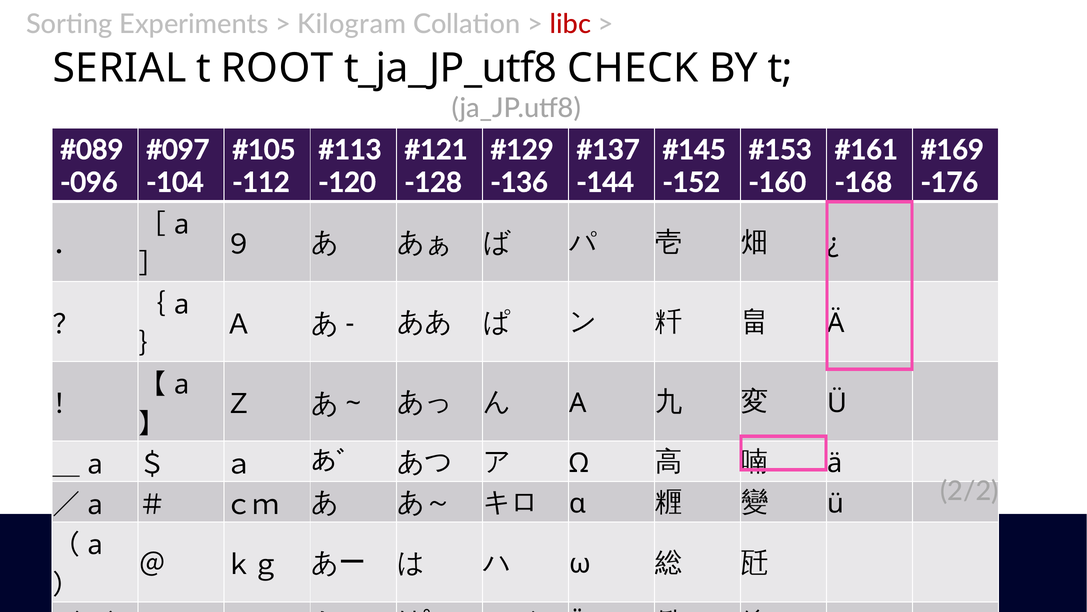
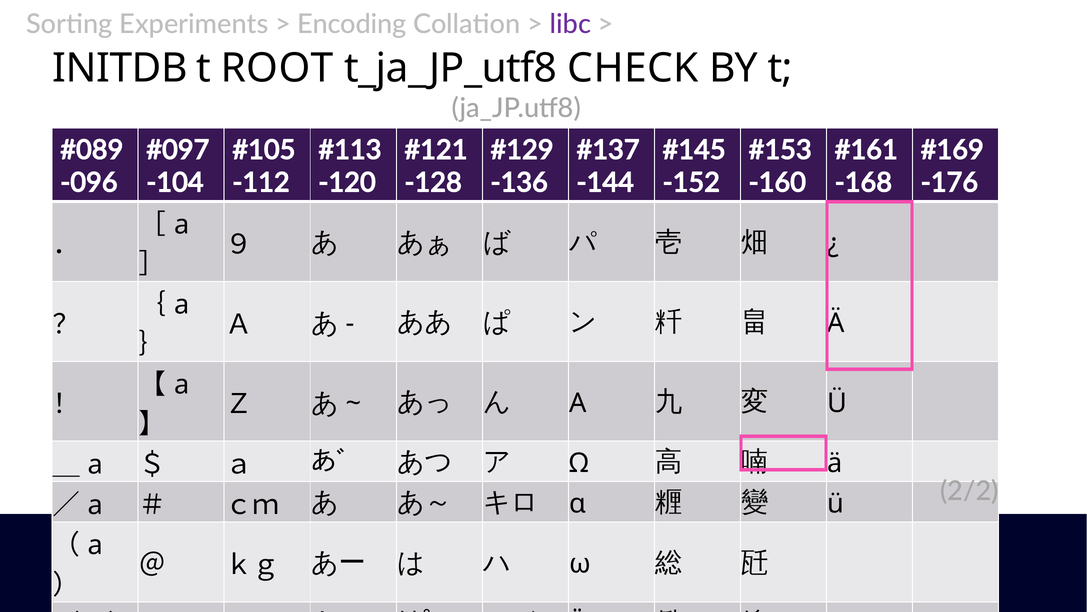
Kilogram: Kilogram -> Encoding (352, 24)
libc colour: red -> purple (570, 24)
SERIAL: SERIAL -> INITDB (120, 68)
